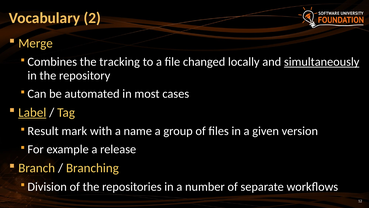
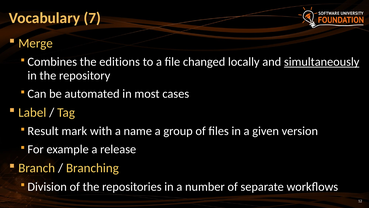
2: 2 -> 7 (92, 18)
tracking: tracking -> editions (120, 62)
Label underline: present -> none (32, 112)
